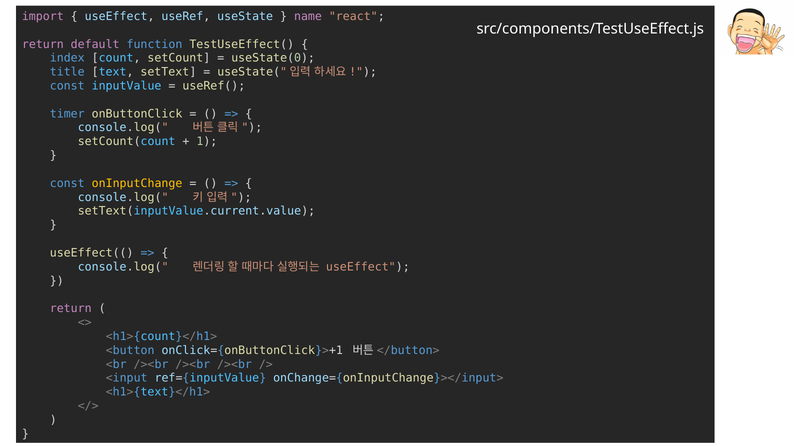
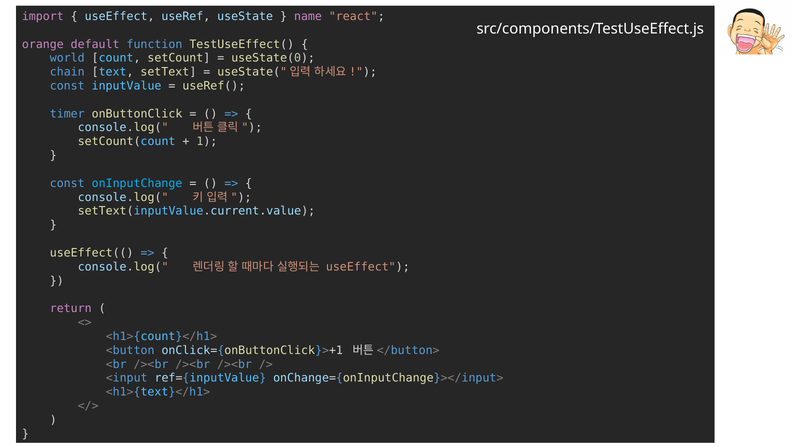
return: return -> orange (43, 44)
index: index -> world (67, 58)
title: title -> chain (67, 72)
onInputChange colour: yellow -> light blue (137, 183)
